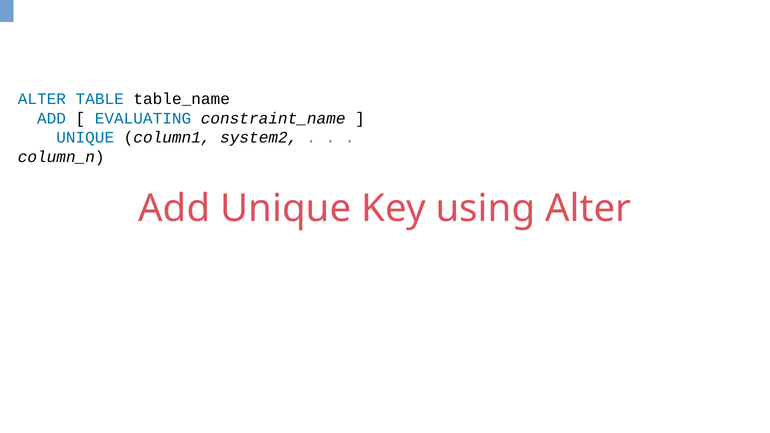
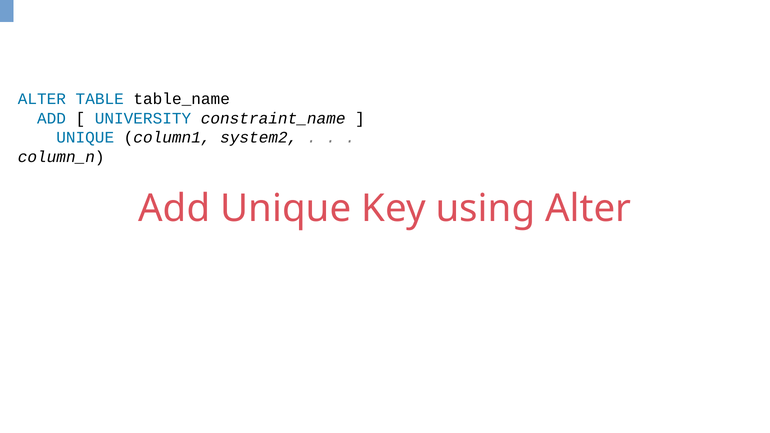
EVALUATING: EVALUATING -> UNIVERSITY (143, 118)
